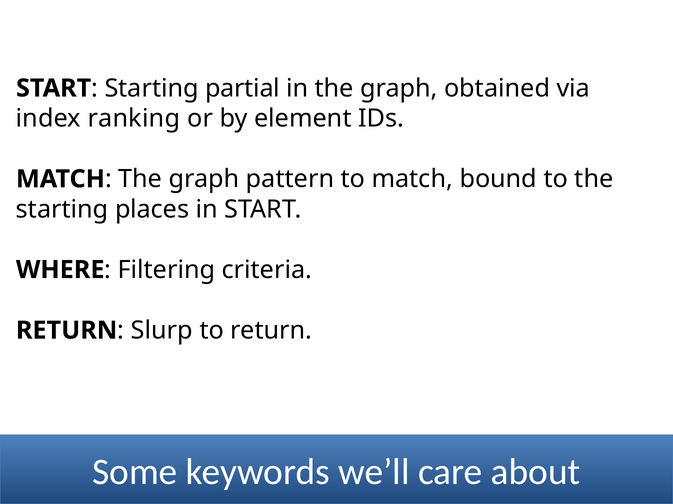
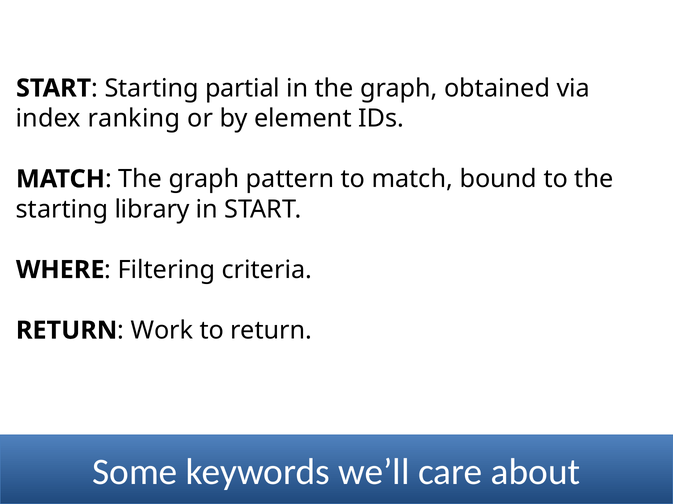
places: places -> library (152, 210)
Slurp: Slurp -> Work (162, 331)
